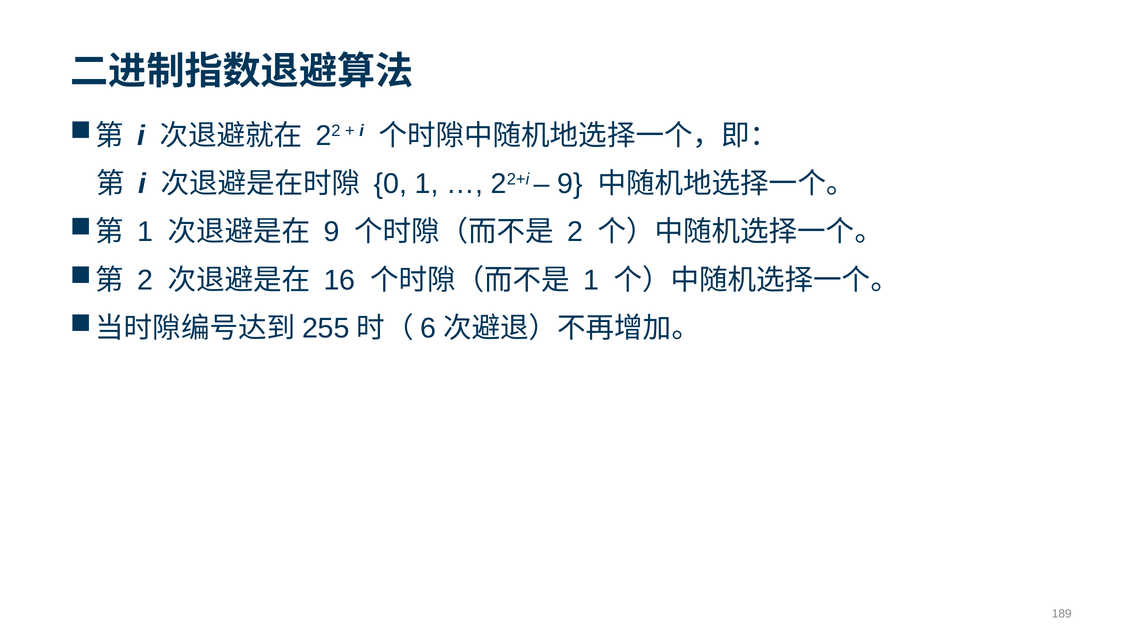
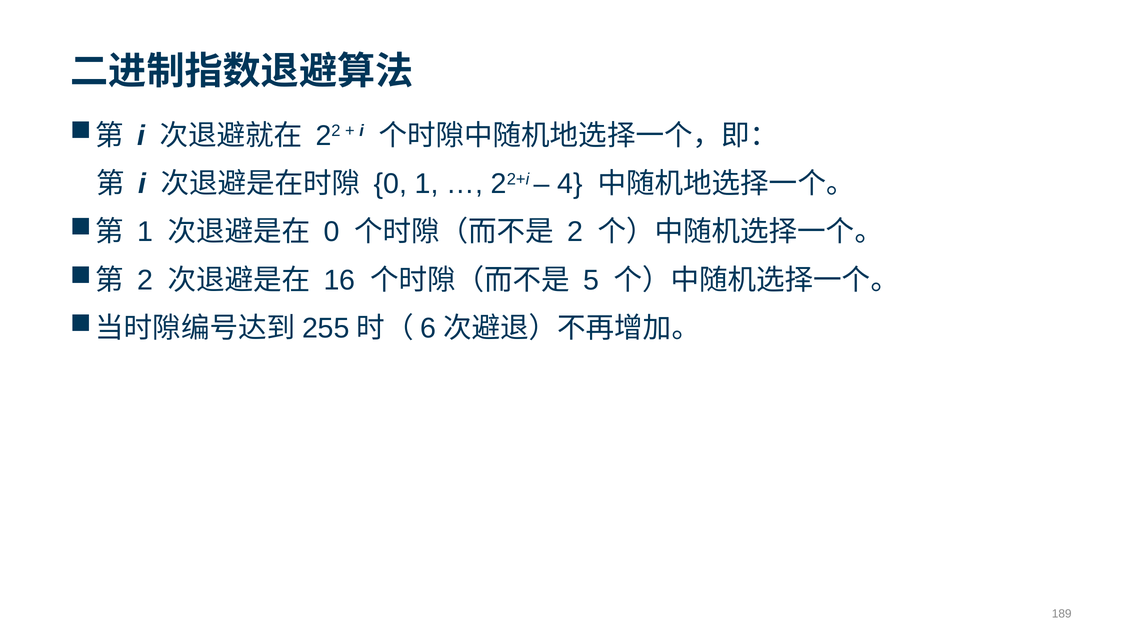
9: 9 -> 4 (570, 184)
9: 9 -> 0 (331, 232)
1: 1 -> 5 (591, 280)
